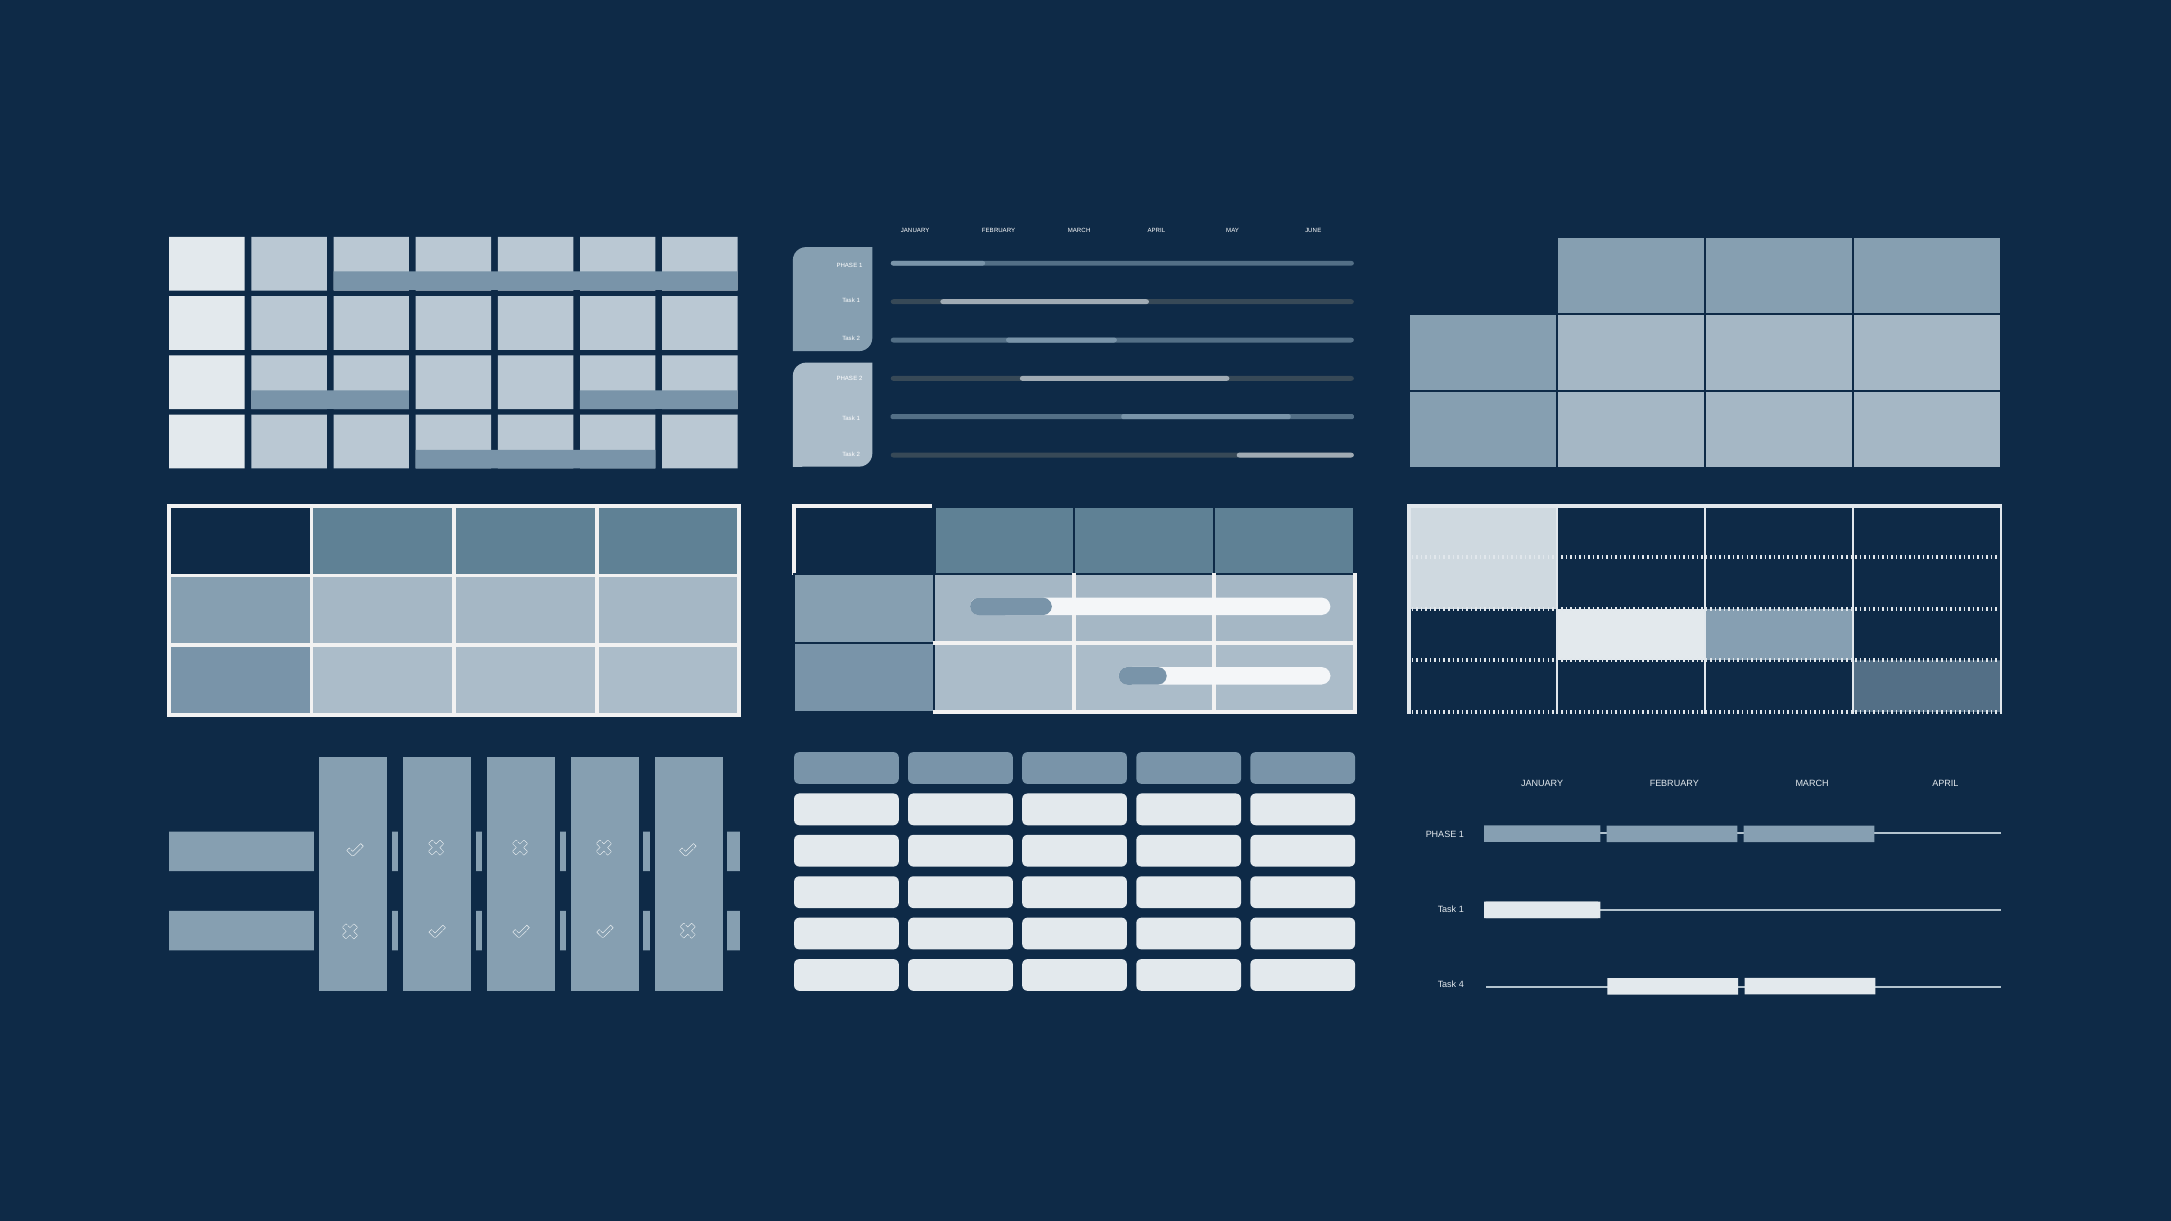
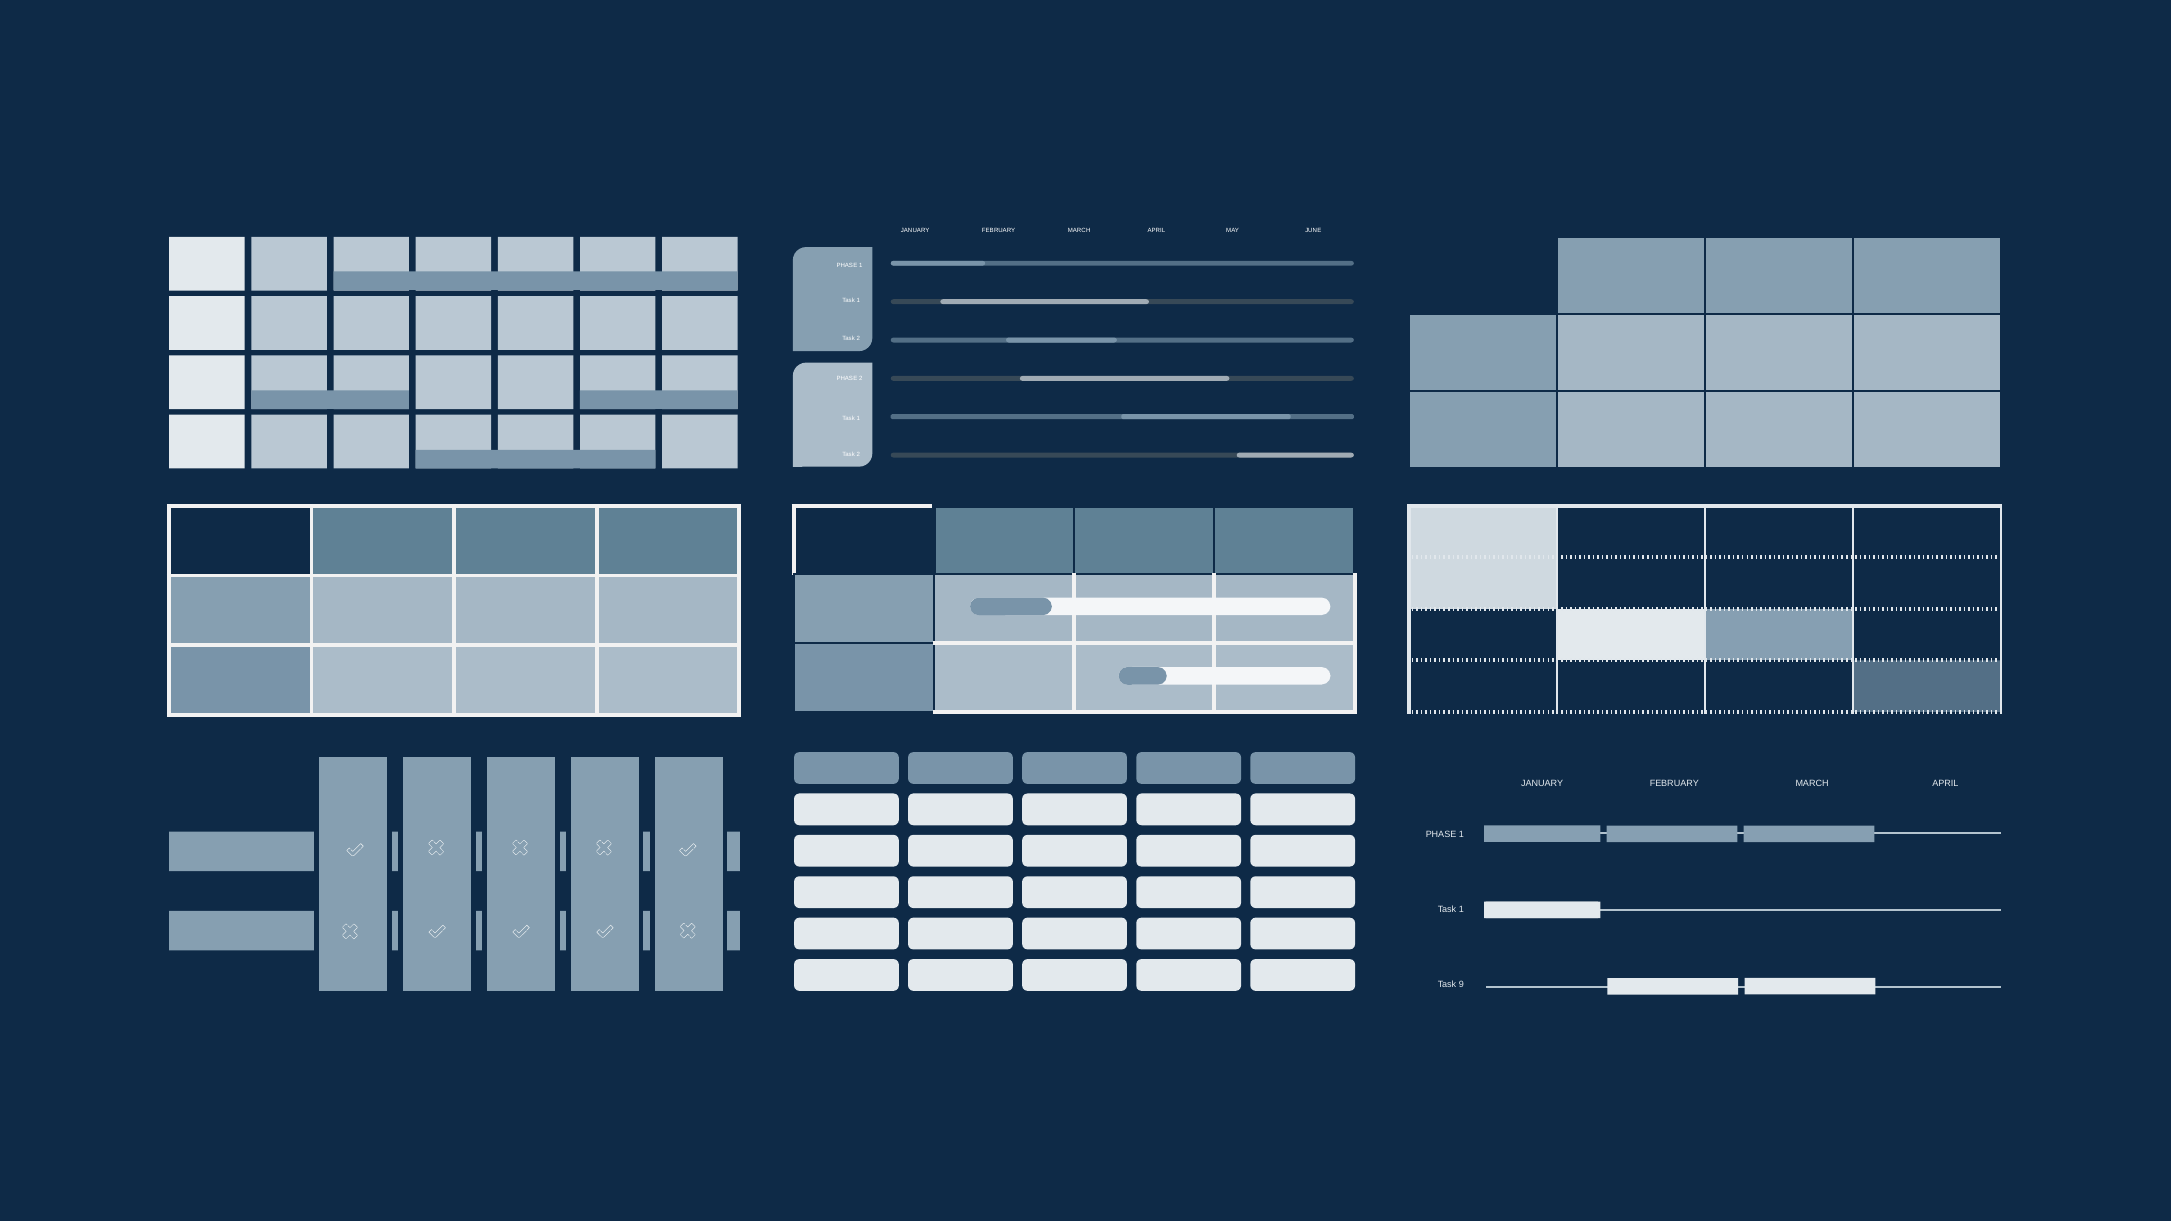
4: 4 -> 9 (1461, 984)
